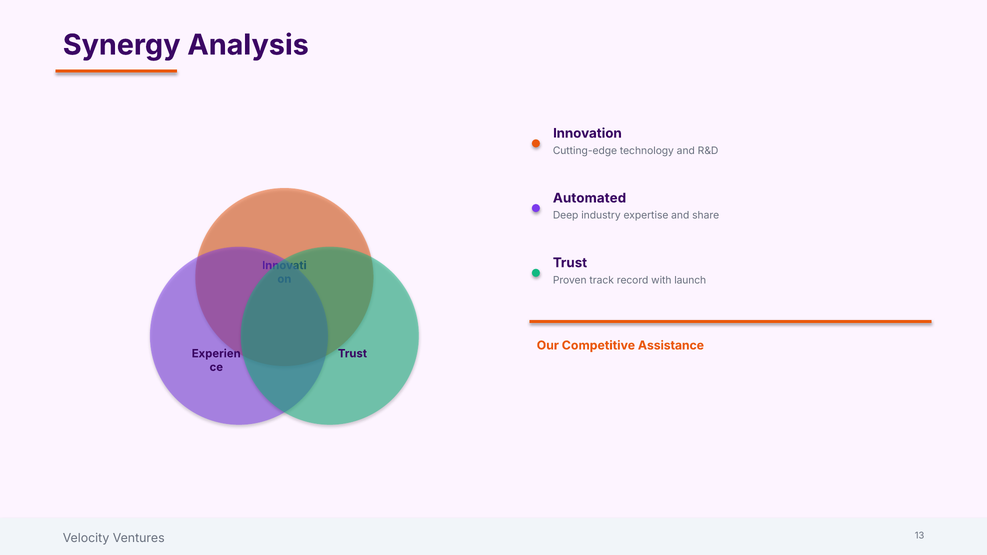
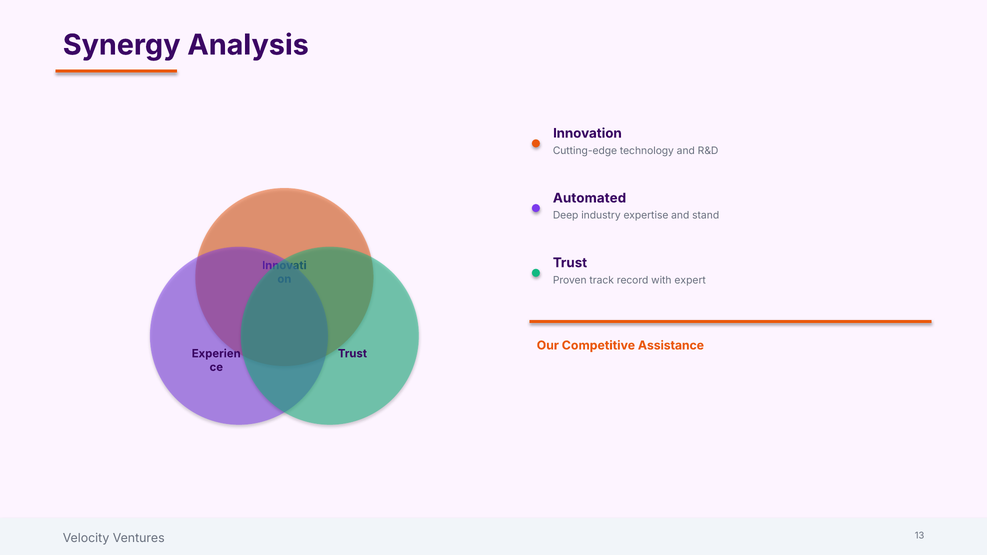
share: share -> stand (706, 215)
launch: launch -> expert (690, 280)
